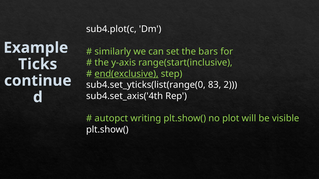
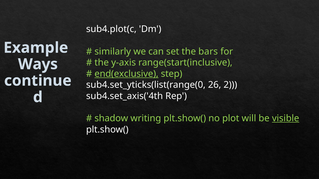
Ticks: Ticks -> Ways (38, 64)
83: 83 -> 26 (215, 85)
autopct: autopct -> shadow (111, 119)
visible underline: none -> present (286, 119)
